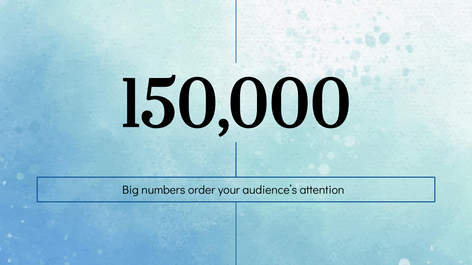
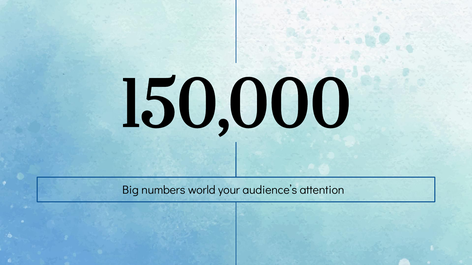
order: order -> world (202, 190)
